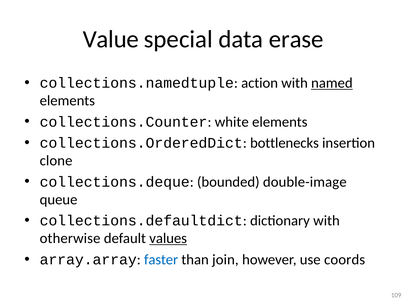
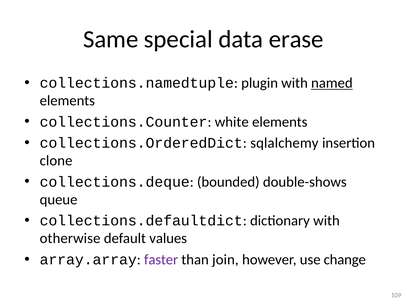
Value: Value -> Same (111, 39)
action: action -> plugin (260, 83)
bottlenecks: bottlenecks -> sqlalchemy (284, 143)
double-image: double-image -> double-shows (305, 182)
values underline: present -> none (168, 239)
faster colour: blue -> purple (161, 260)
coords: coords -> change (345, 260)
